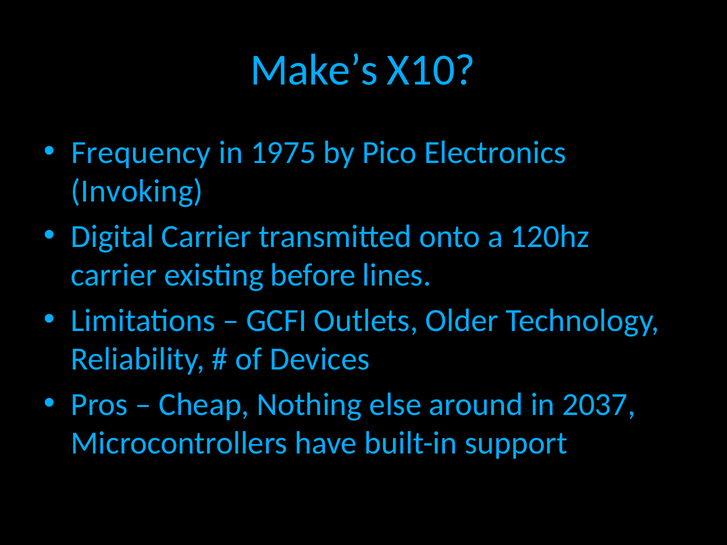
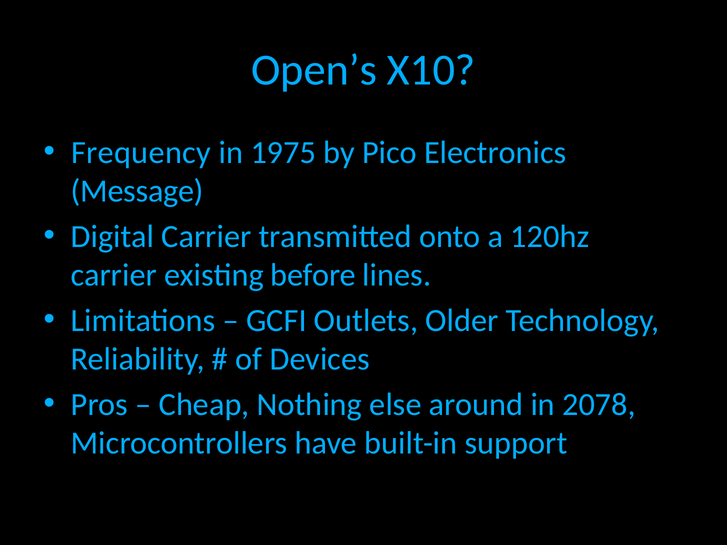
Make’s: Make’s -> Open’s (314, 70)
Invoking: Invoking -> Message (137, 191)
2037: 2037 -> 2078 (599, 405)
